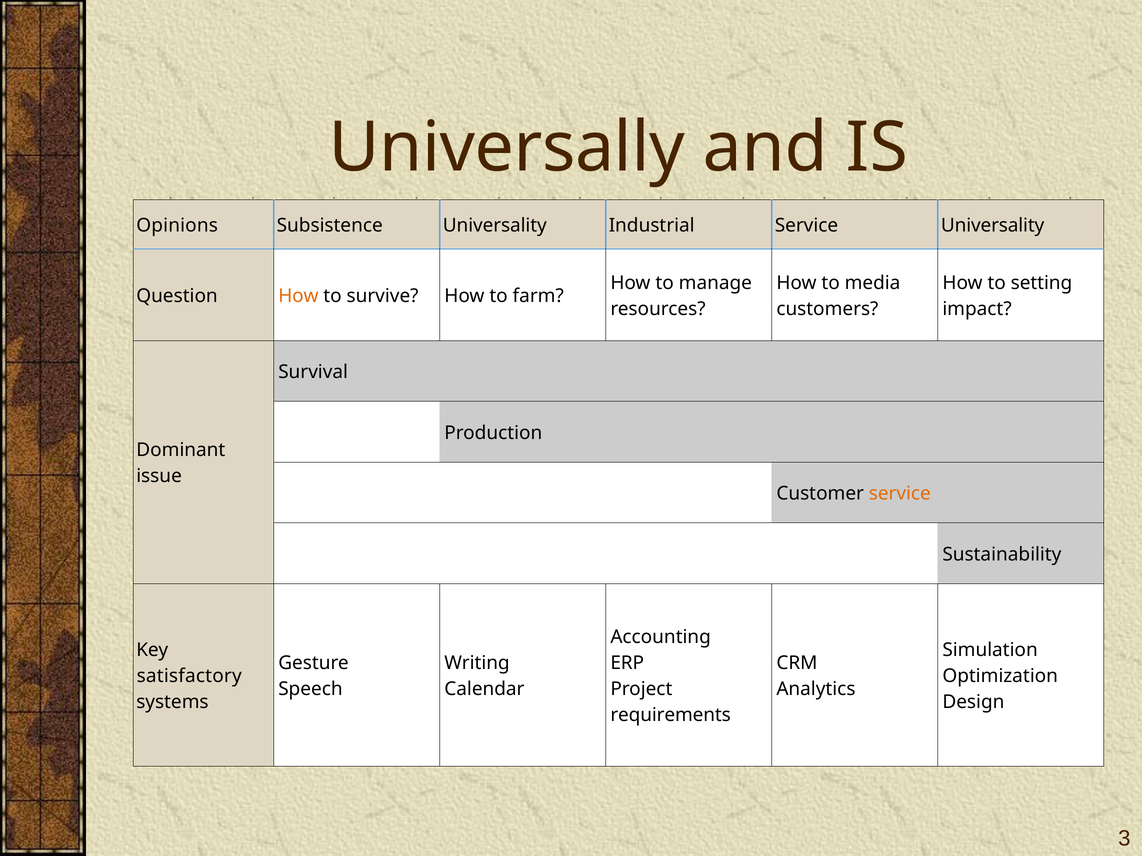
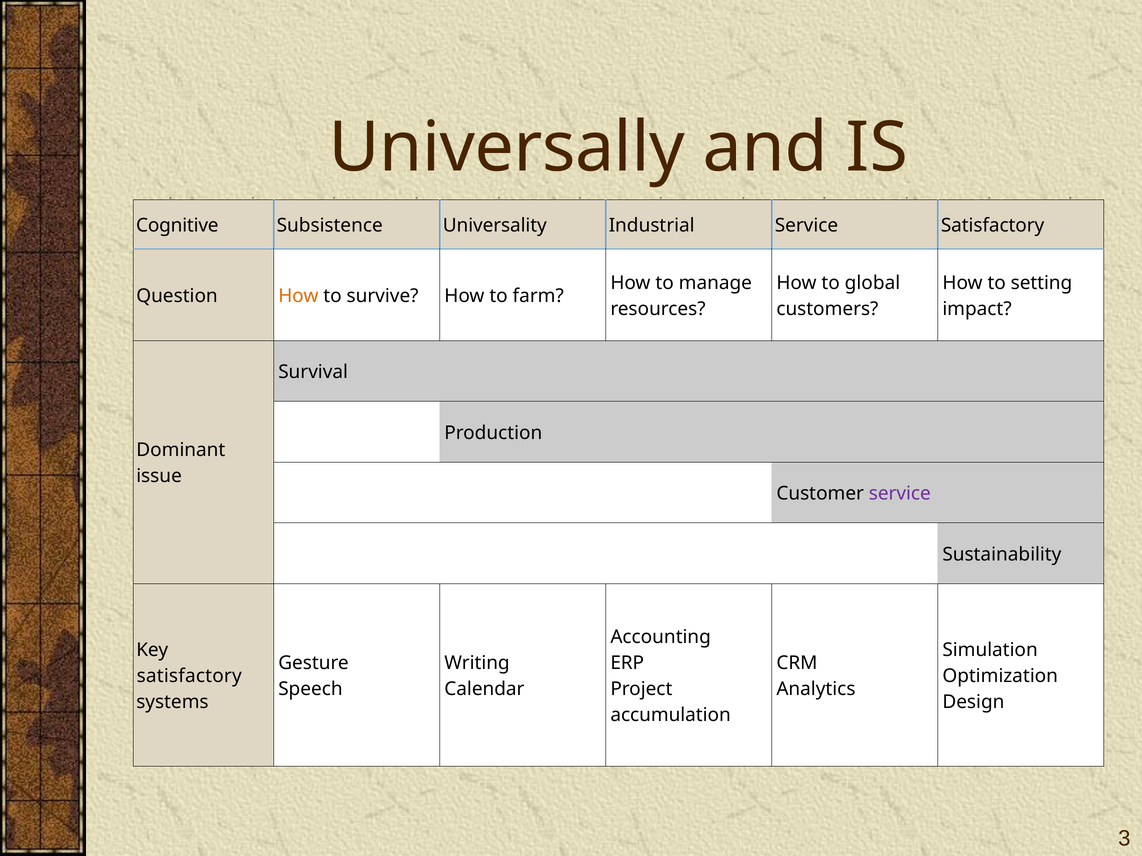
Opinions: Opinions -> Cognitive (177, 226)
Service Universality: Universality -> Satisfactory (993, 226)
media: media -> global (872, 283)
service colour: orange -> purple (900, 494)
requirements: requirements -> accumulation (671, 715)
